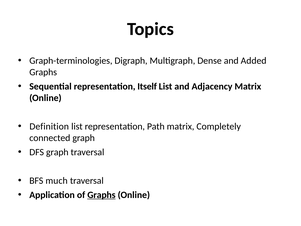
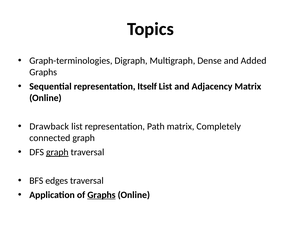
Definition: Definition -> Drawback (49, 126)
graph underline: none -> present (57, 152)
much: much -> edges (57, 180)
